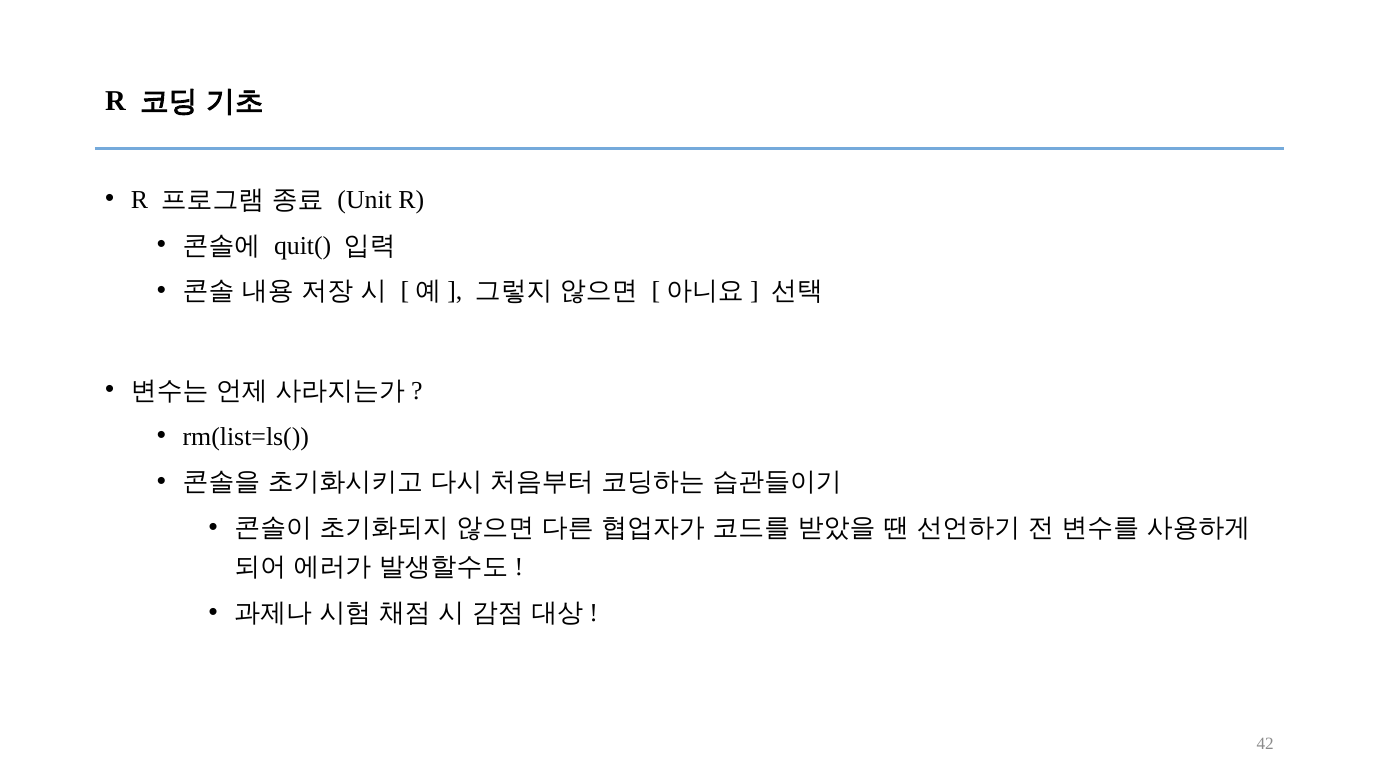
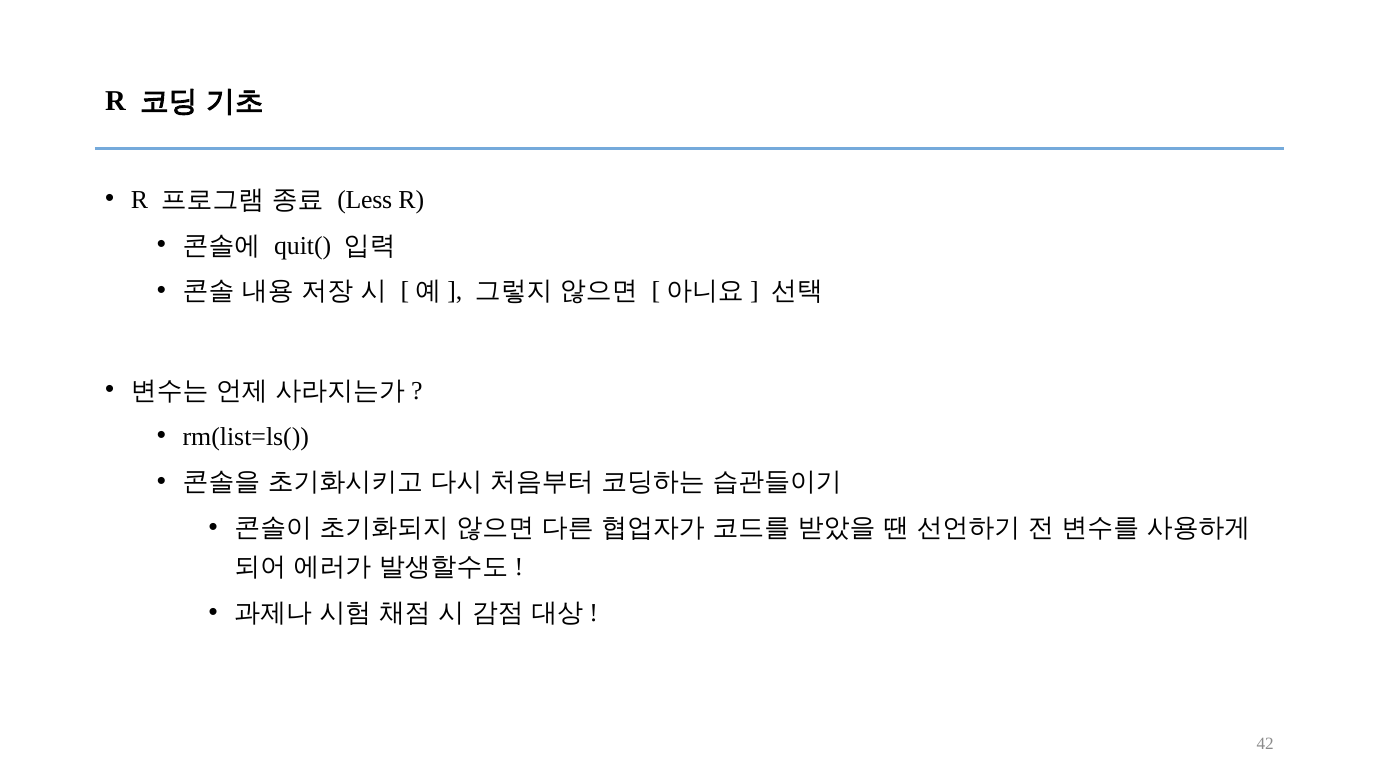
Unit: Unit -> Less (365, 199)
